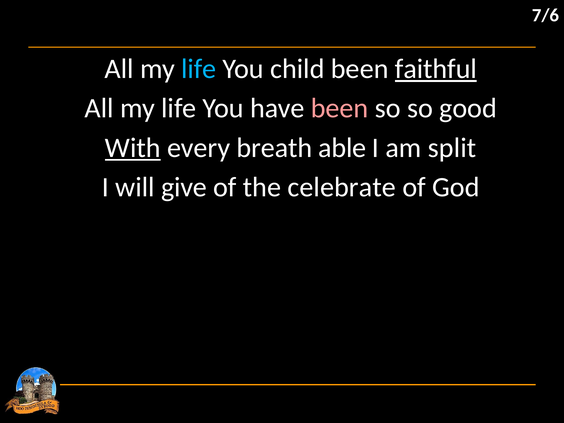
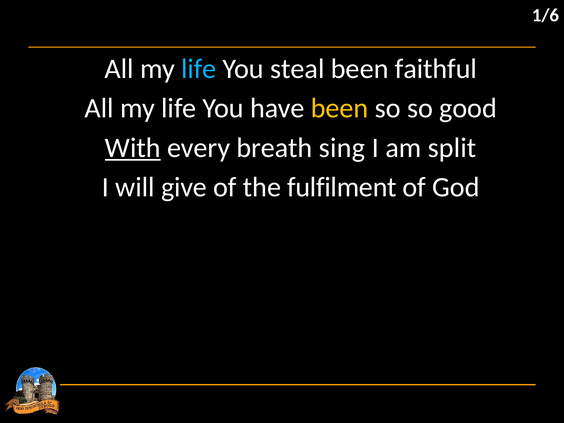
7/6: 7/6 -> 1/6 (545, 15)
child: child -> steal (297, 69)
faithful underline: present -> none (436, 69)
been colour: pink -> yellow (340, 108)
able: able -> sing (342, 148)
celebrate: celebrate -> fulfilment (342, 187)
